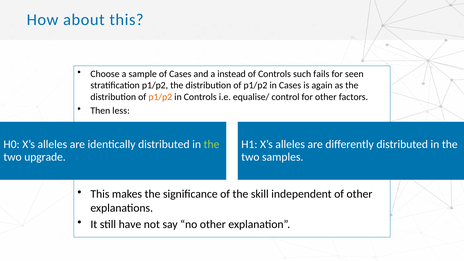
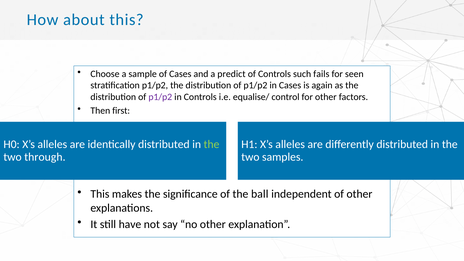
instead: instead -> predict (231, 74)
p1/p2 colour: orange -> purple (160, 97)
less: less -> first (121, 111)
upgrade: upgrade -> through (45, 157)
skill: skill -> ball (260, 194)
